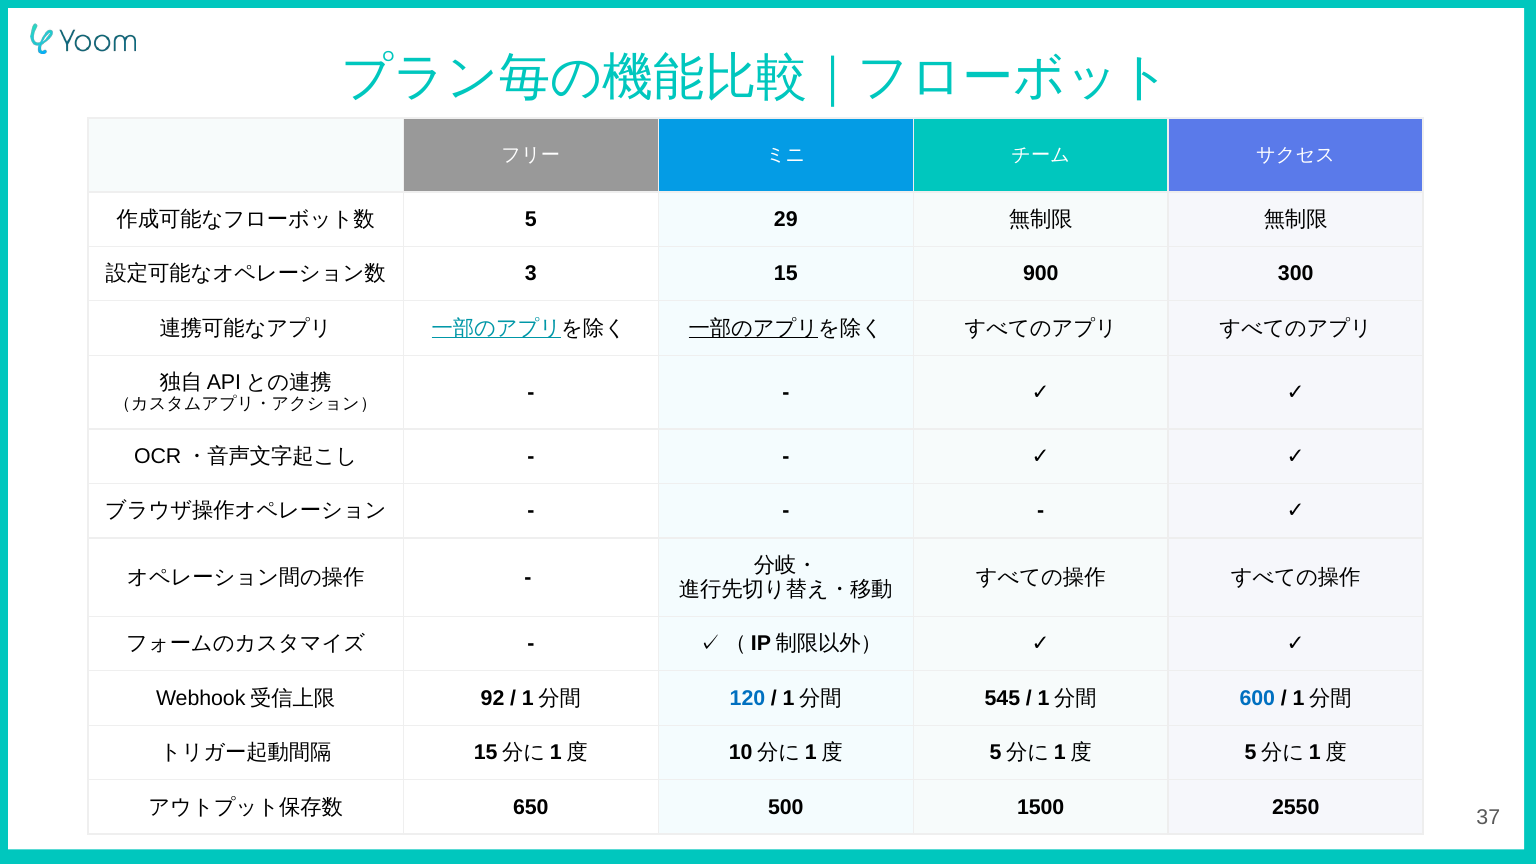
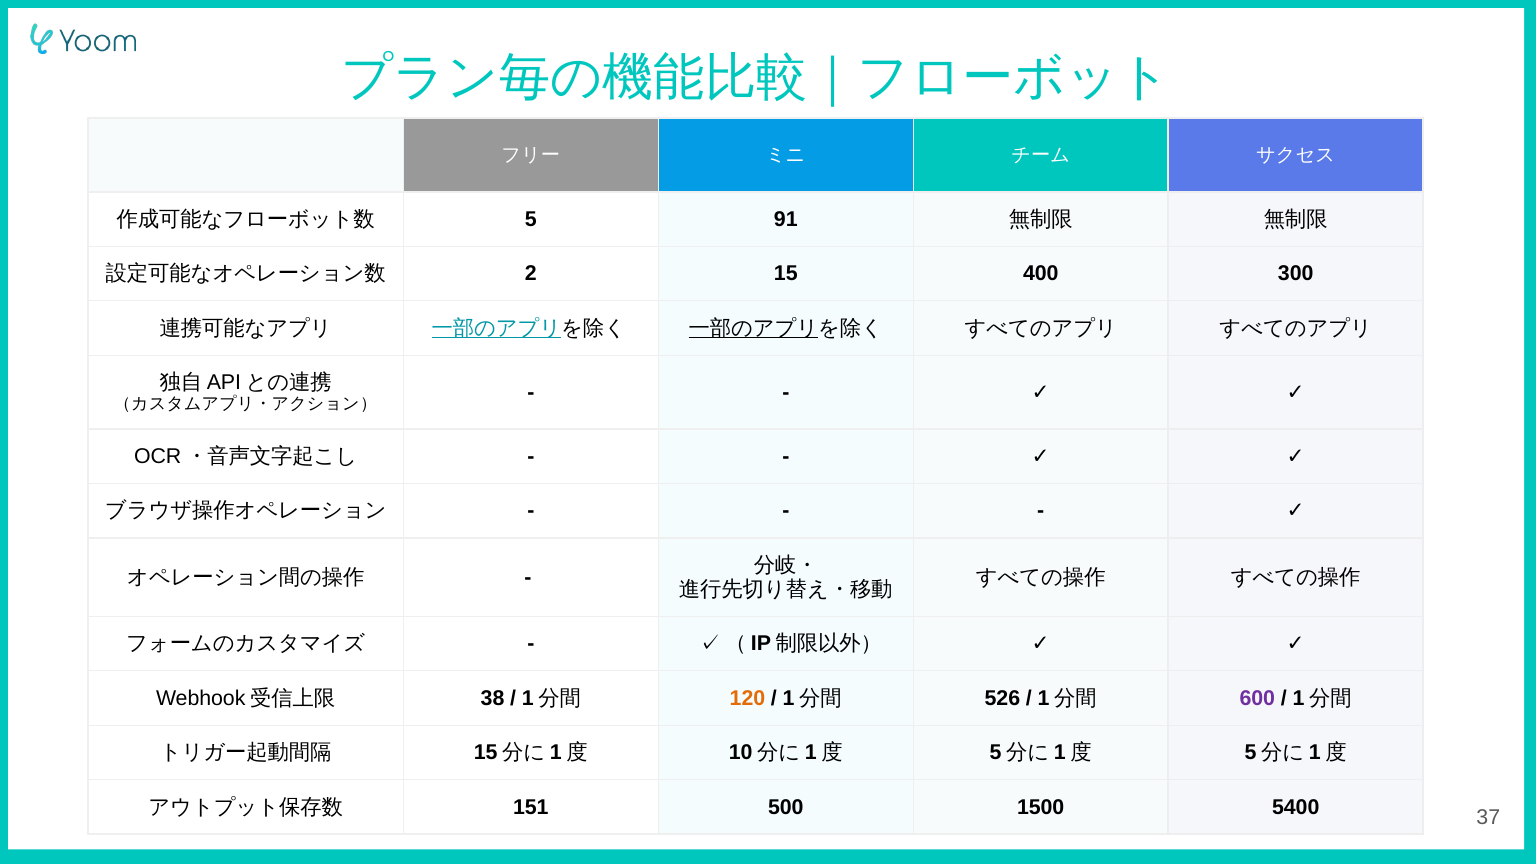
29: 29 -> 91 (786, 219)
3: 3 -> 2 (531, 274)
900: 900 -> 400 (1041, 274)
92: 92 -> 38 (493, 698)
120 colour: blue -> orange (747, 698)
545: 545 -> 526 (1002, 698)
600 colour: blue -> purple (1257, 698)
650: 650 -> 151 (531, 807)
2550: 2550 -> 5400 (1296, 807)
